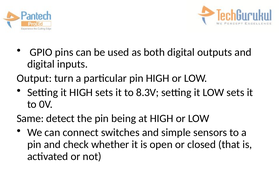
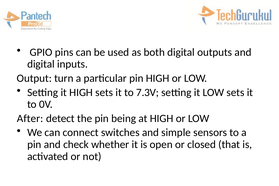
8.3V: 8.3V -> 7.3V (148, 92)
Same: Same -> After (30, 118)
